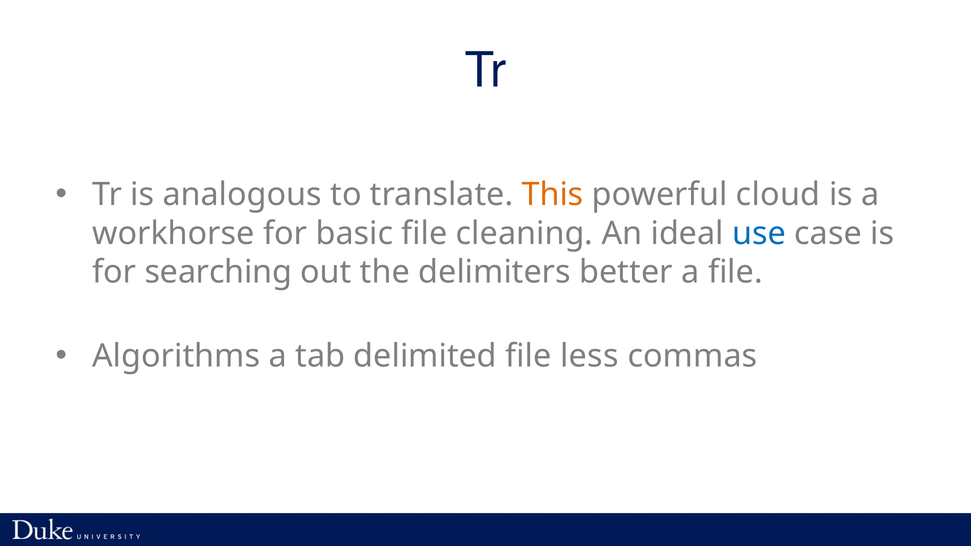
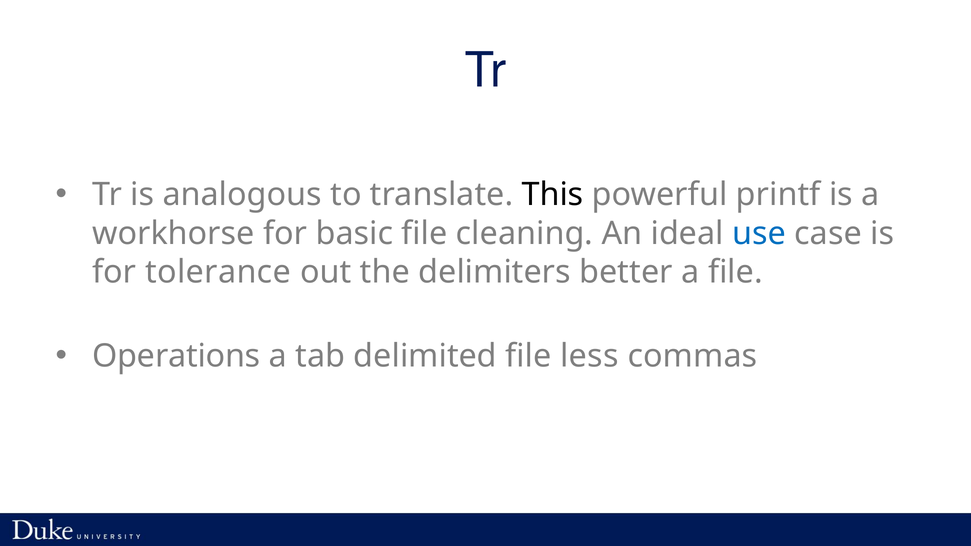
This colour: orange -> black (553, 195)
cloud: cloud -> printf (778, 195)
searching: searching -> tolerance (218, 272)
Algorithms: Algorithms -> Operations (176, 356)
